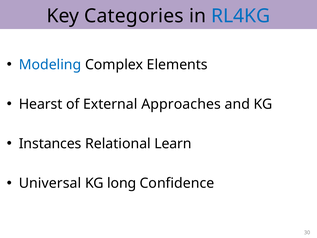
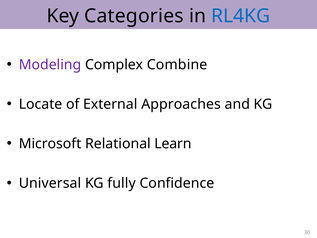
Modeling colour: blue -> purple (50, 65)
Elements: Elements -> Combine (177, 65)
Hearst: Hearst -> Locate (41, 104)
Instances: Instances -> Microsoft (50, 144)
long: long -> fully (122, 183)
